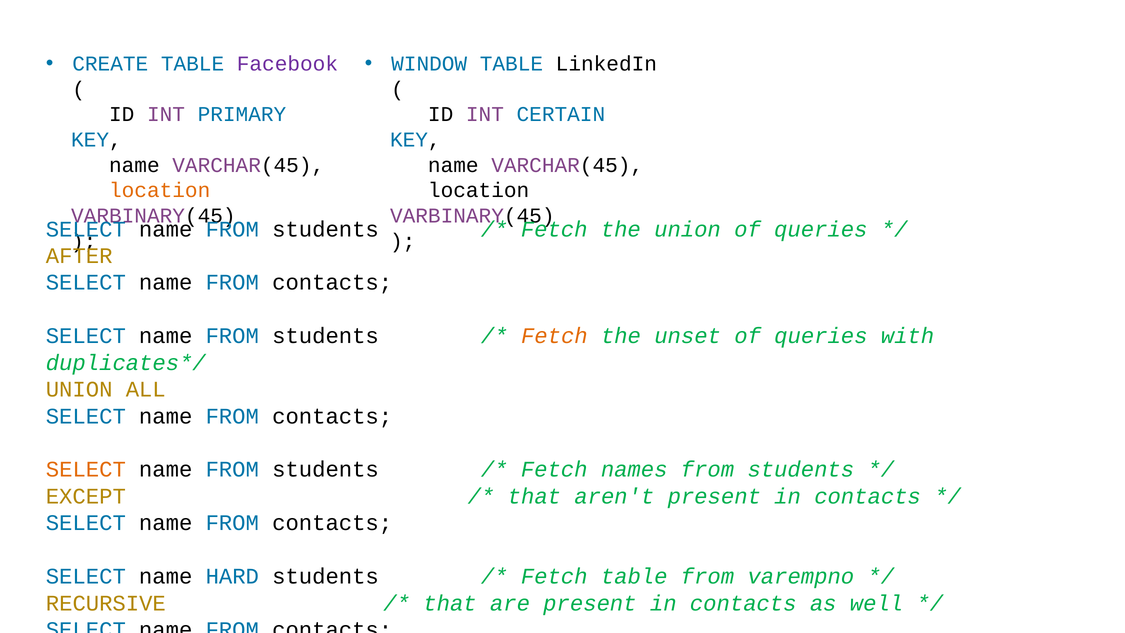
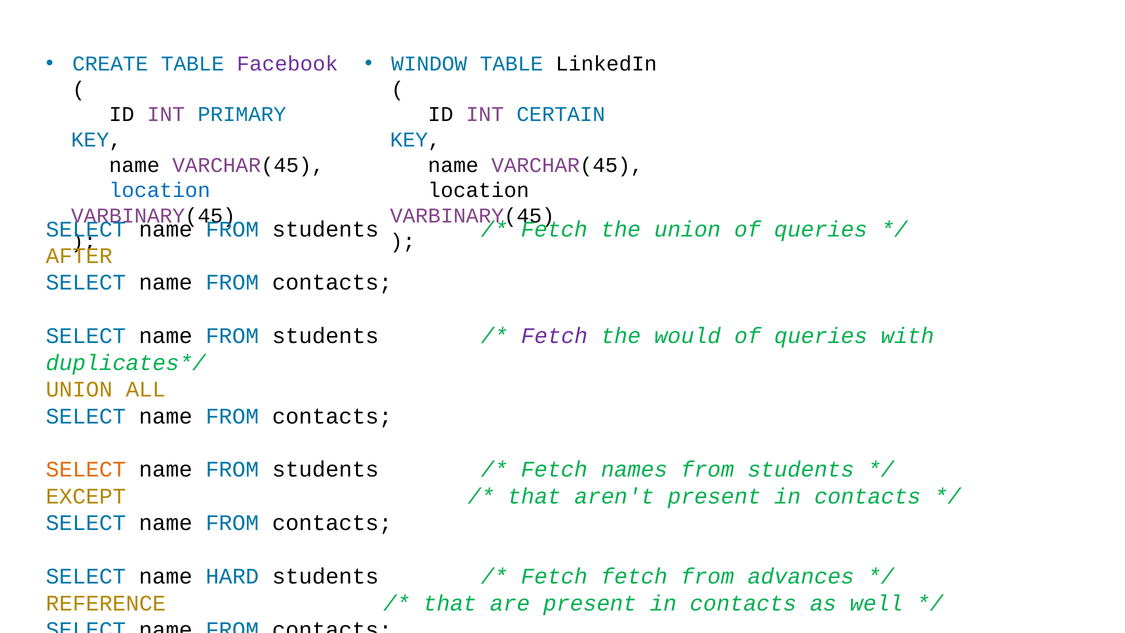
location colour: orange -> blue (160, 190)
Fetch colour: orange -> purple (554, 336)
unset: unset -> would (688, 336)
Fetch table: table -> fetch (634, 576)
varempno: varempno -> advances (801, 576)
RECURSIVE: RECURSIVE -> REFERENCE (106, 603)
